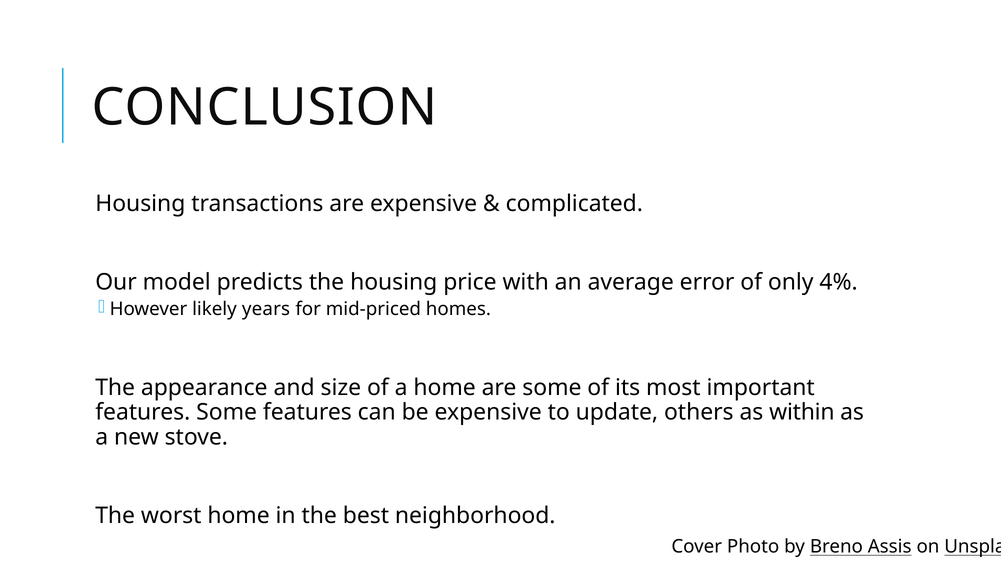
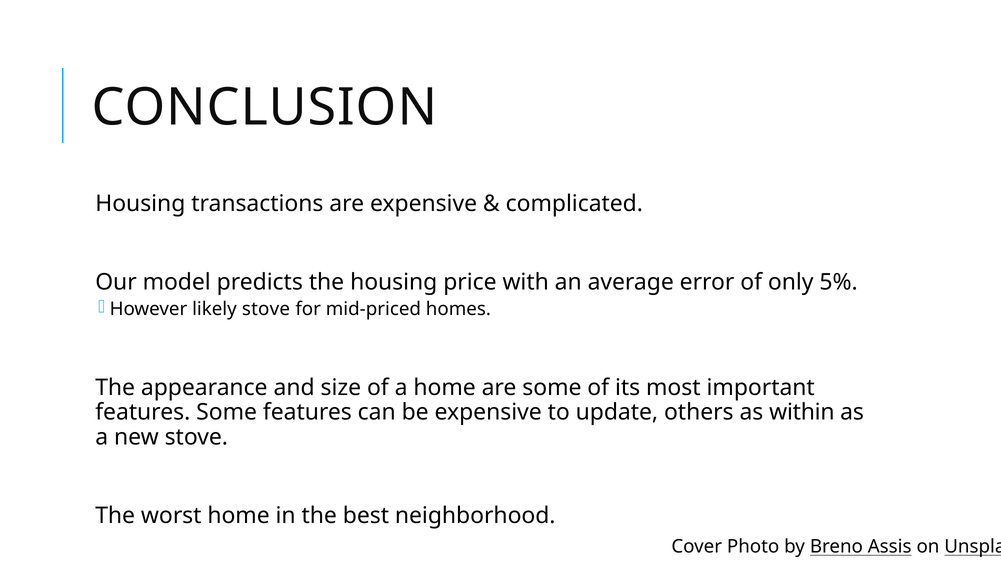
4%: 4% -> 5% (839, 282)
likely years: years -> stove (266, 309)
